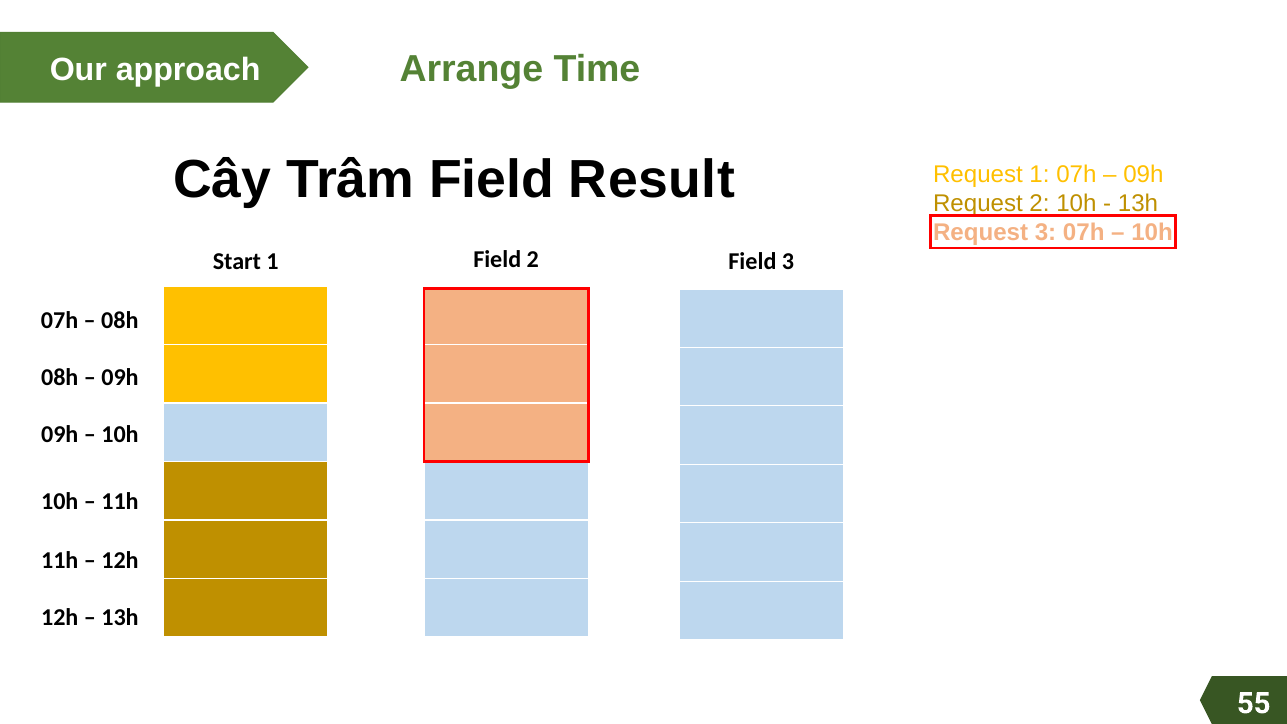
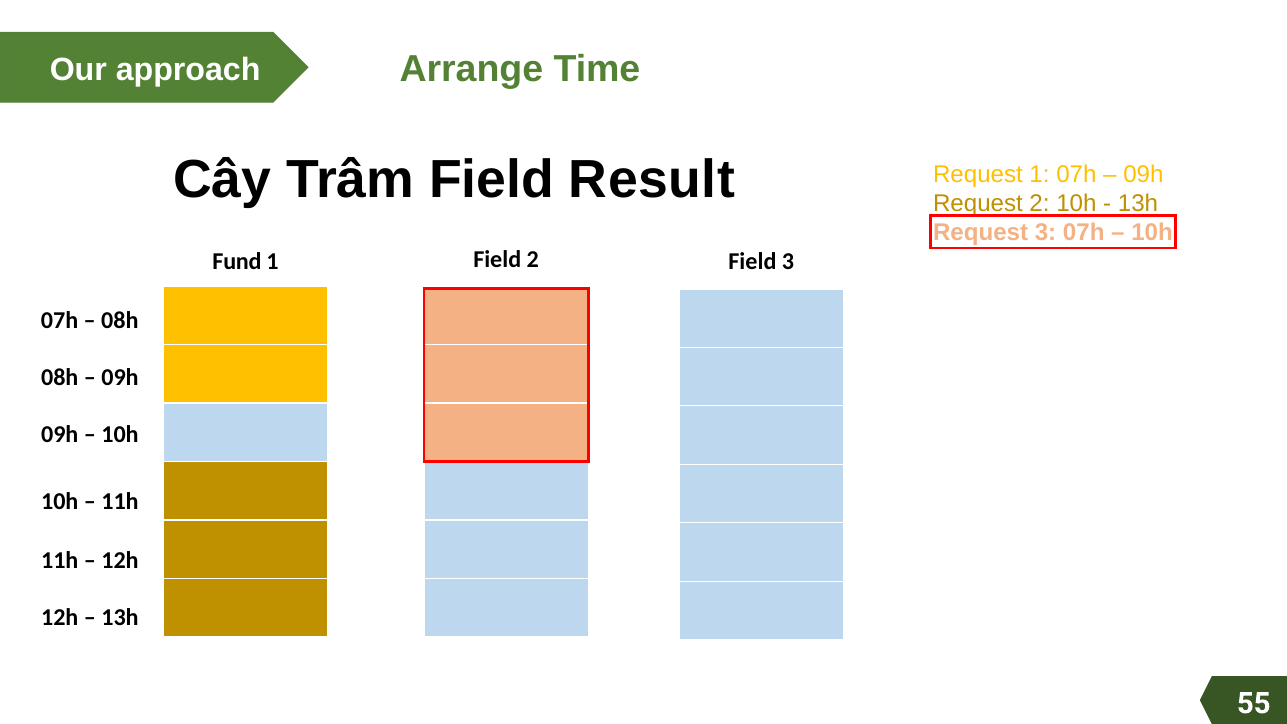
Start: Start -> Fund (237, 262)
